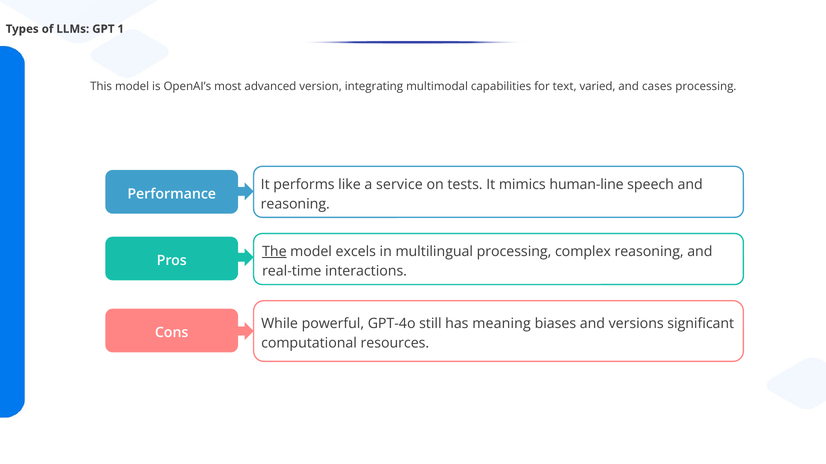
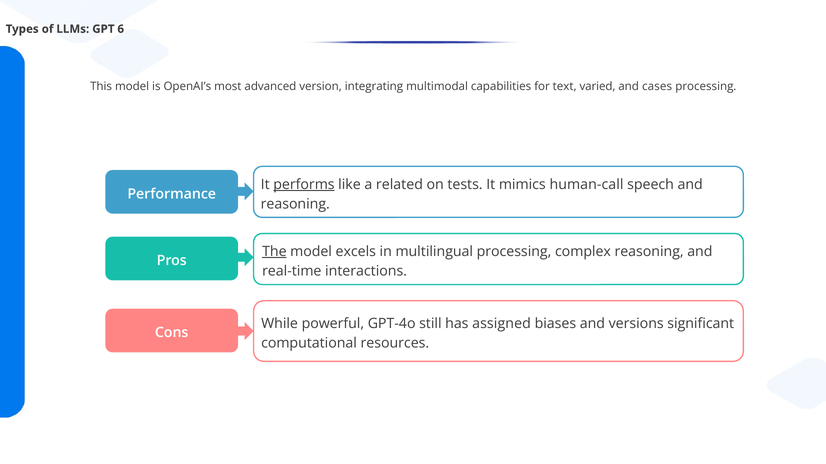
1: 1 -> 6 (121, 29)
performs underline: none -> present (304, 185)
service: service -> related (399, 185)
human-line: human-line -> human-call (587, 185)
meaning: meaning -> assigned (502, 324)
